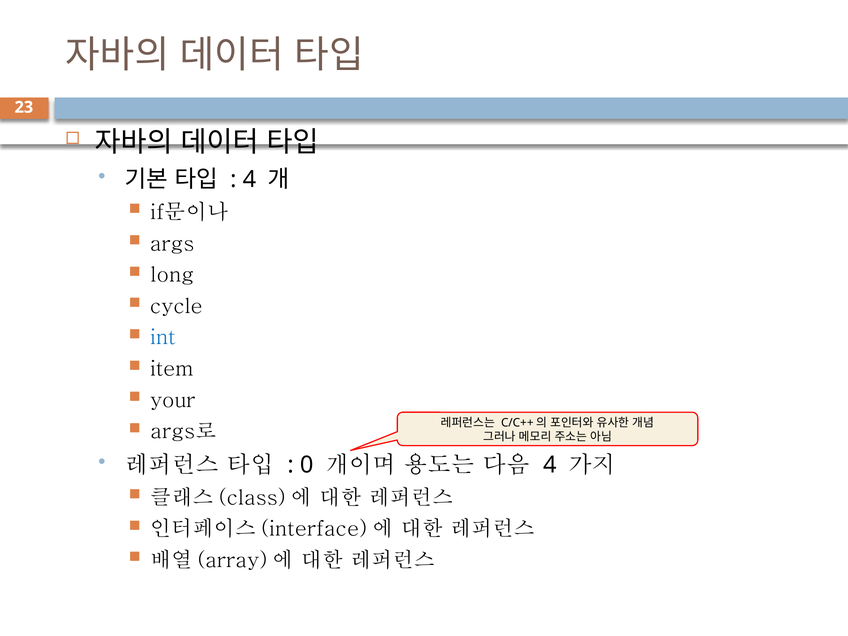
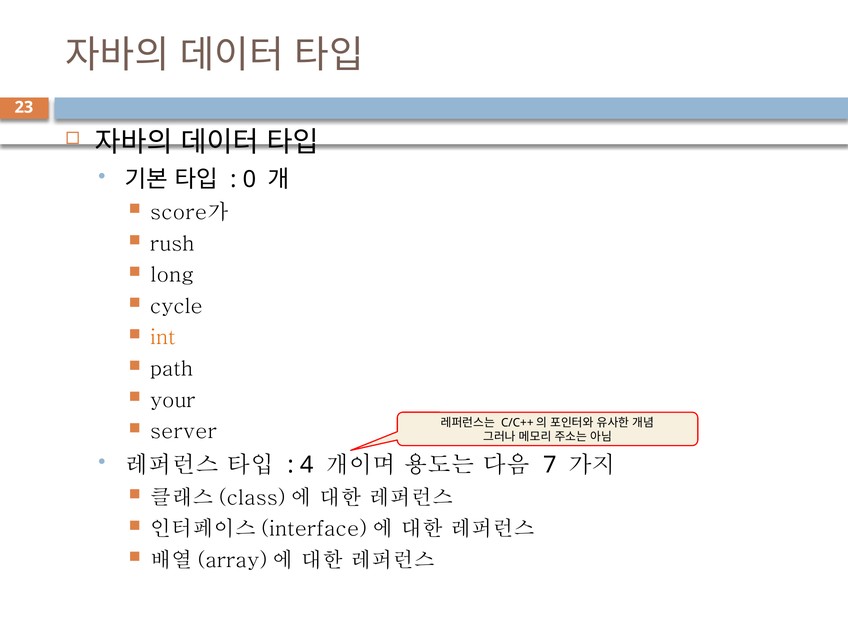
4: 4 -> 0 (249, 180)
if문이나: if문이나 -> score가 (189, 212)
args: args -> rush (172, 244)
int colour: blue -> orange (163, 337)
item: item -> path (171, 369)
args로: args로 -> server (183, 431)
0: 0 -> 4 (307, 465)
4: 4 -> 7 (550, 465)
